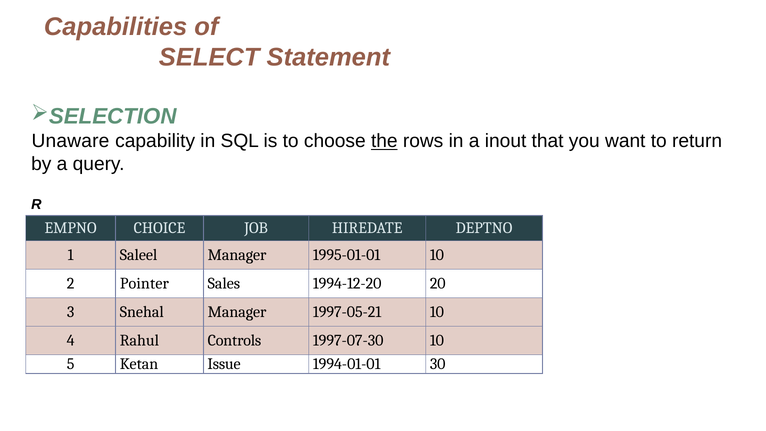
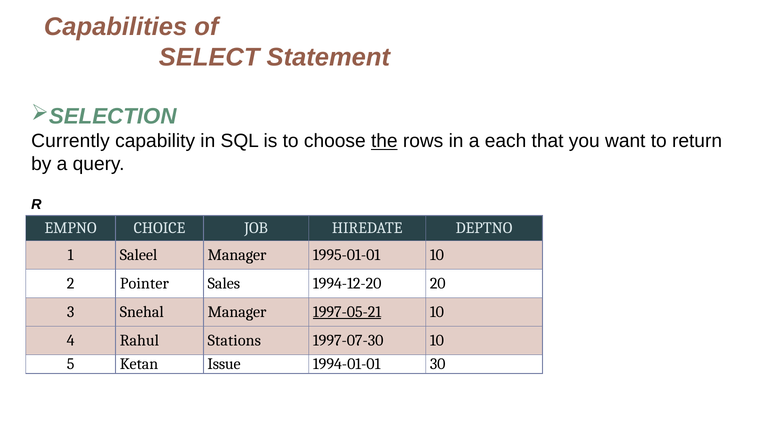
Unaware: Unaware -> Currently (71, 141)
inout: inout -> each (506, 141)
1997-05-21 underline: none -> present (347, 312)
Controls: Controls -> Stations (234, 340)
